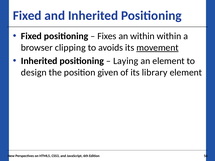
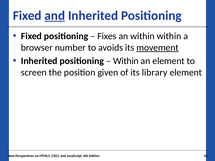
and underline: none -> present (55, 16)
clipping: clipping -> number (70, 48)
Laying: Laying -> Within (126, 61)
design: design -> screen (34, 72)
